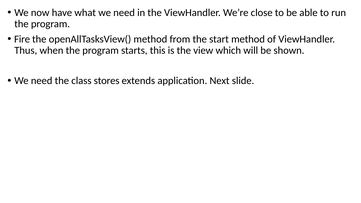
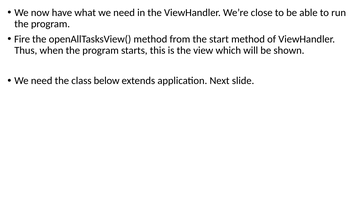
stores: stores -> below (107, 81)
